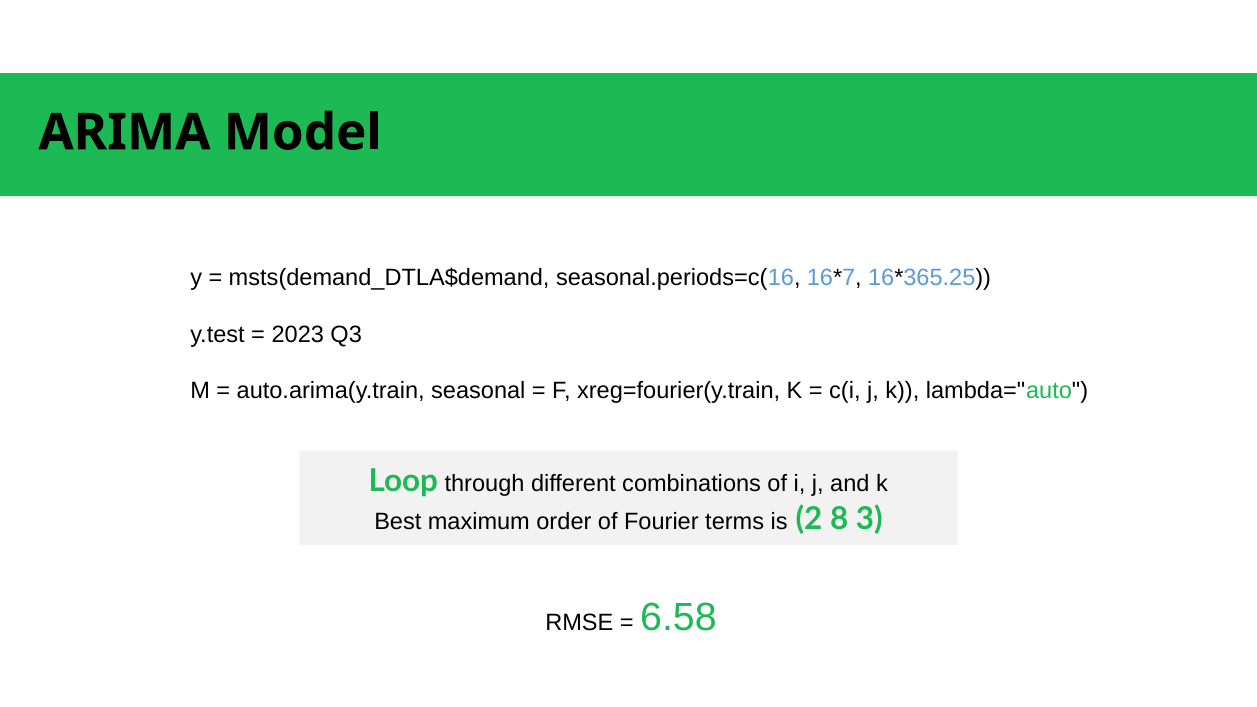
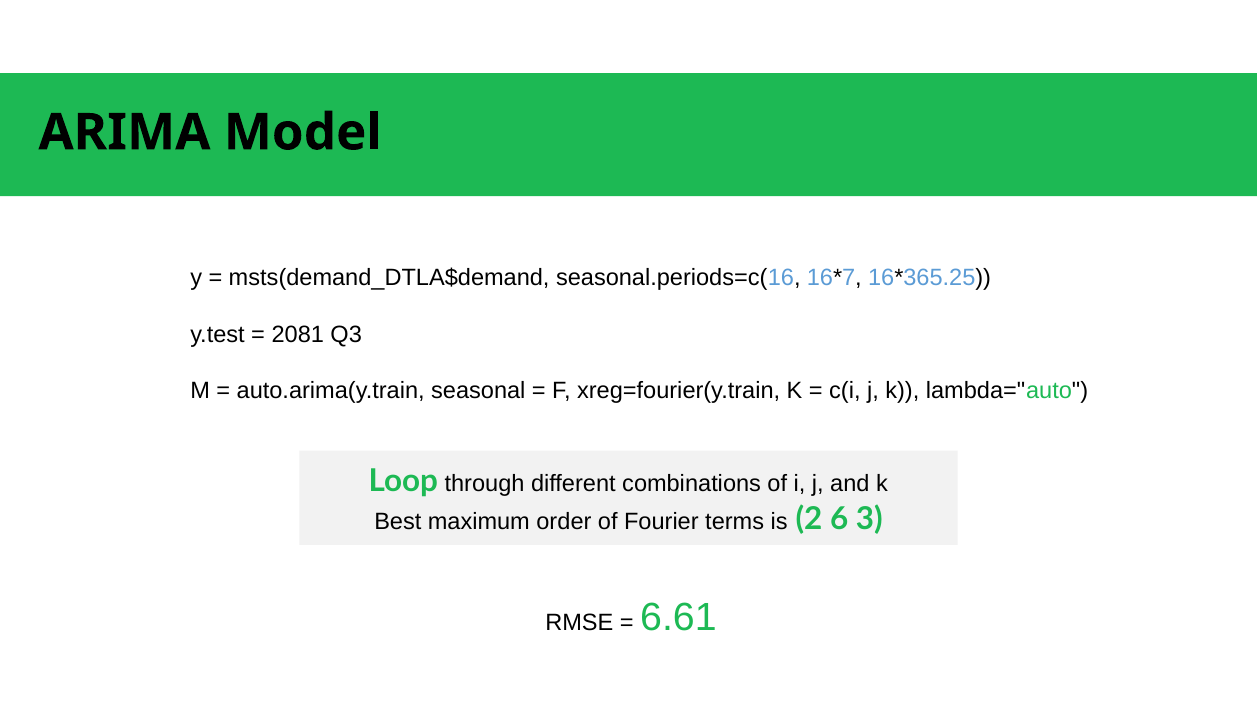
2023: 2023 -> 2081 (298, 334)
8: 8 -> 6 (839, 519)
6.58: 6.58 -> 6.61 (678, 618)
